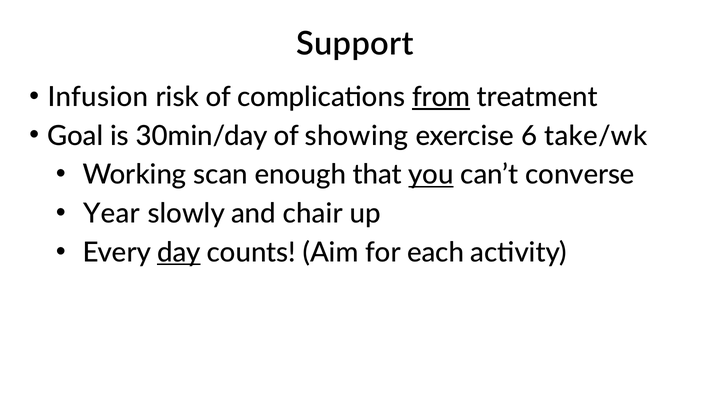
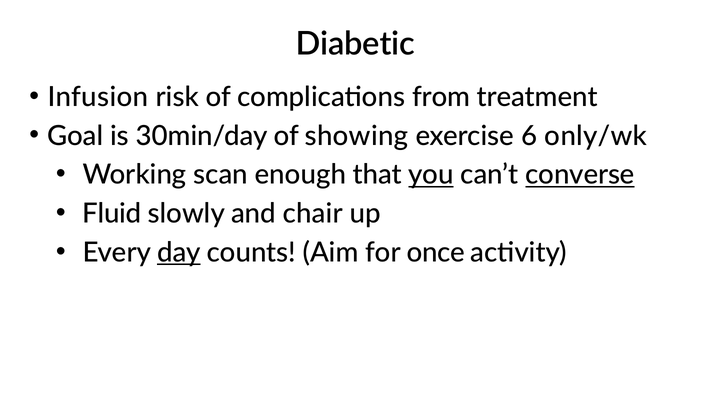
Support: Support -> Diabetic (355, 44)
from underline: present -> none (441, 97)
take/wk: take/wk -> only/wk (596, 136)
converse underline: none -> present (580, 174)
Year: Year -> Fluid (112, 213)
each: each -> once (436, 252)
